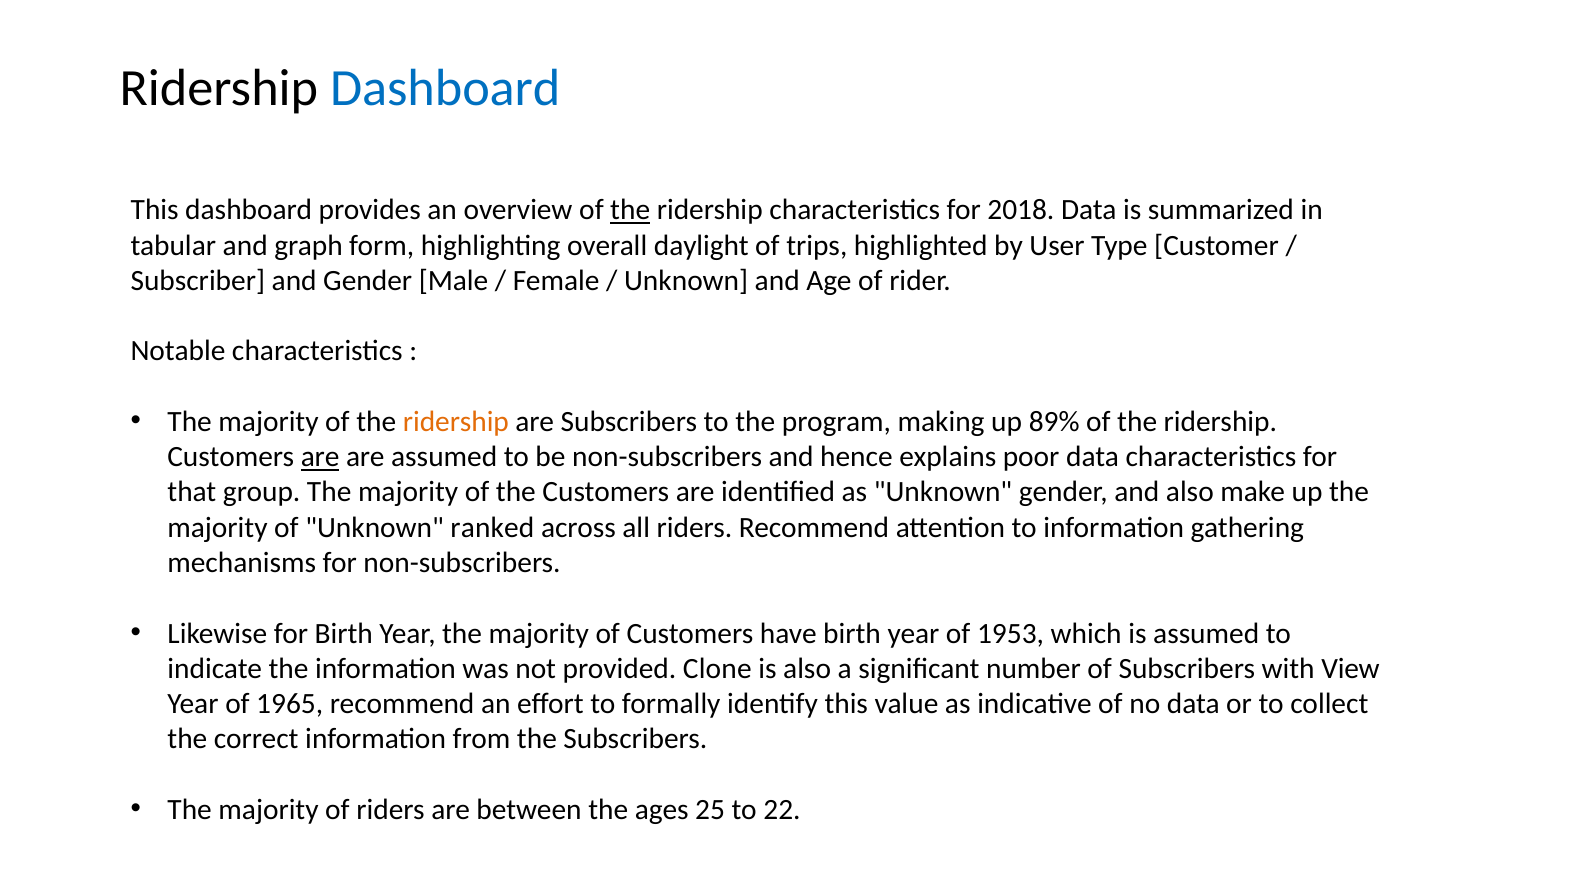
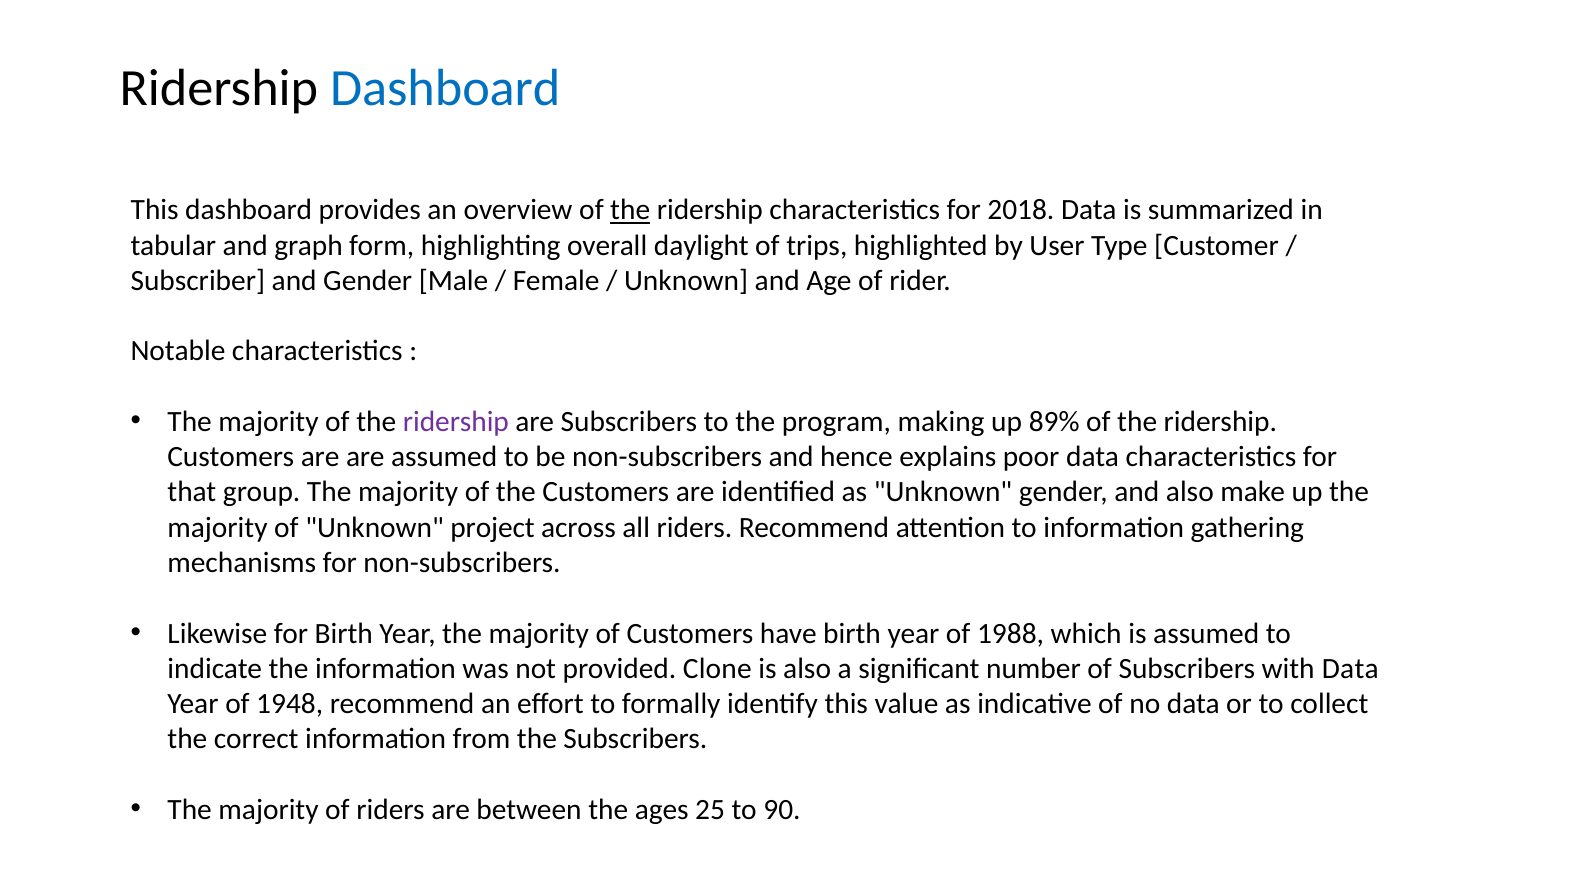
ridership colour: orange -> purple (456, 422)
are underline: present -> none (320, 457)
ranked: ranked -> project (493, 528)
1953: 1953 -> 1988 (1011, 634)
with View: View -> Data (1350, 669)
1965: 1965 -> 1948 (290, 704)
22: 22 -> 90 (782, 810)
